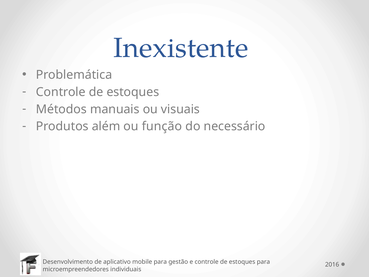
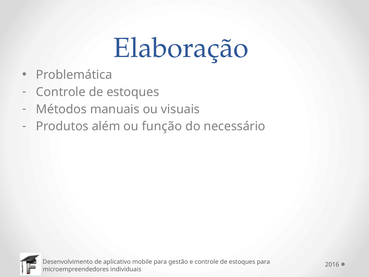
Inexistente: Inexistente -> Elaboração (181, 48)
